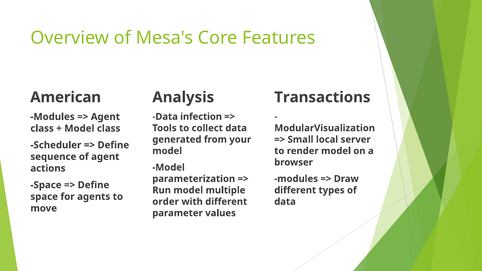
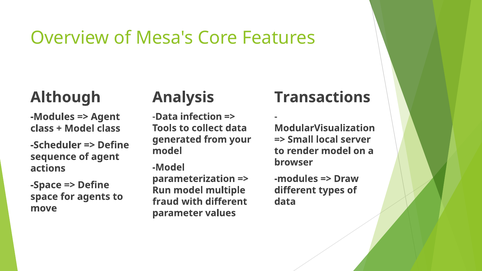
American: American -> Although (66, 97)
order: order -> fraud (166, 202)
